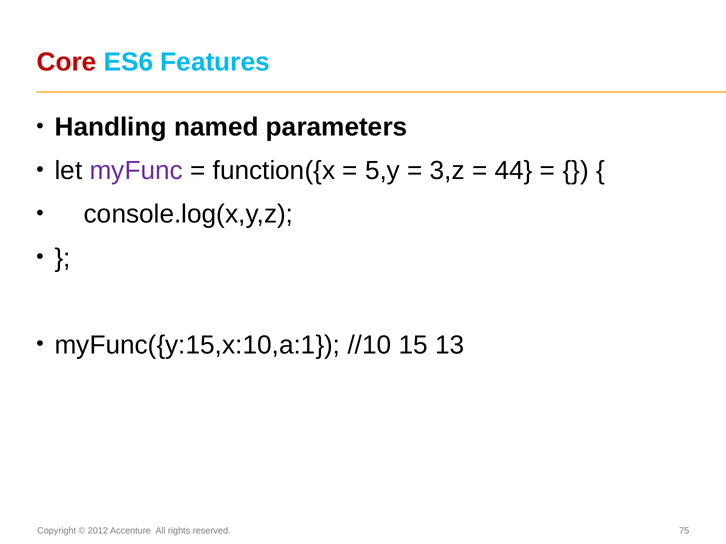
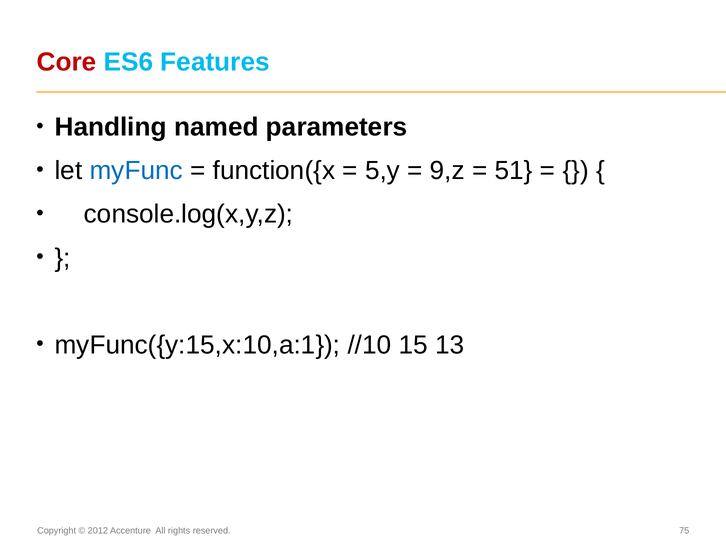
myFunc colour: purple -> blue (136, 171)
3,z: 3,z -> 9,z (447, 171)
44: 44 -> 51 (514, 171)
